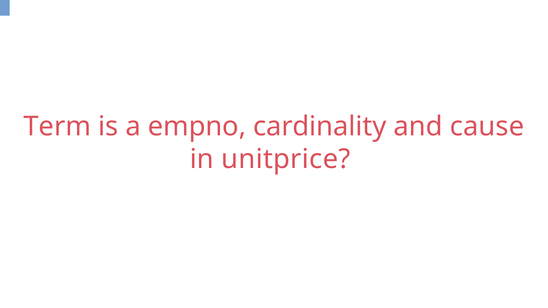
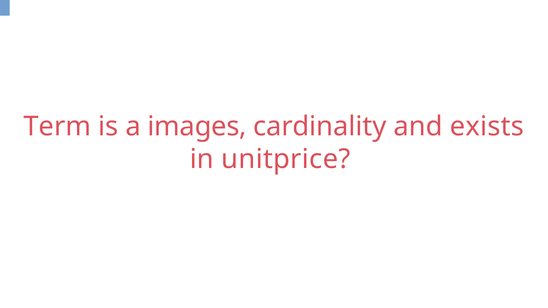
empno: empno -> images (197, 127)
cause: cause -> exists (487, 127)
